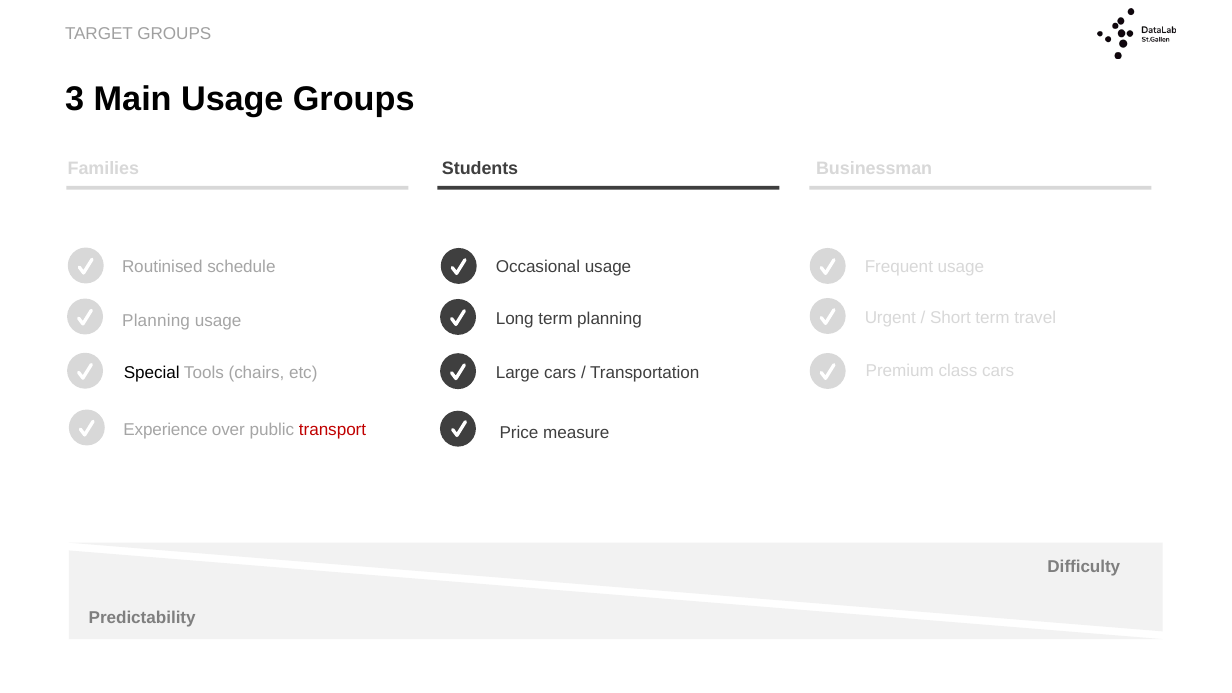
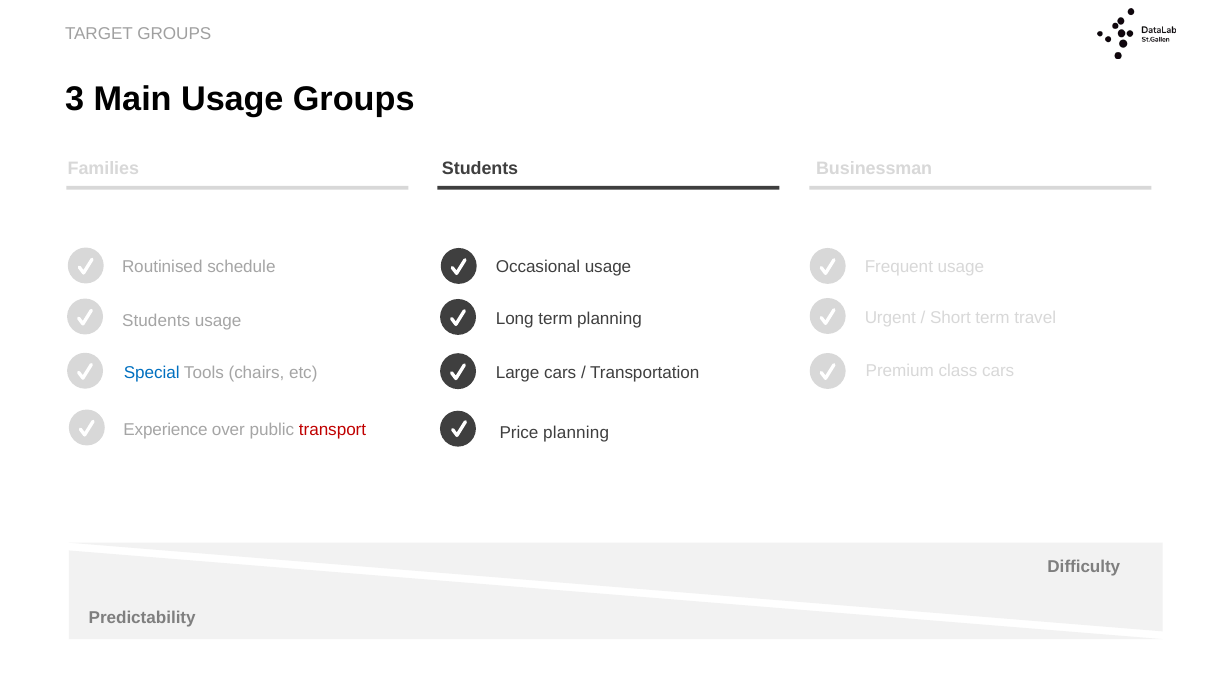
Planning: Planning -> Students (156, 321)
Special colour: black -> blue (152, 373)
Price measure: measure -> planning (576, 432)
